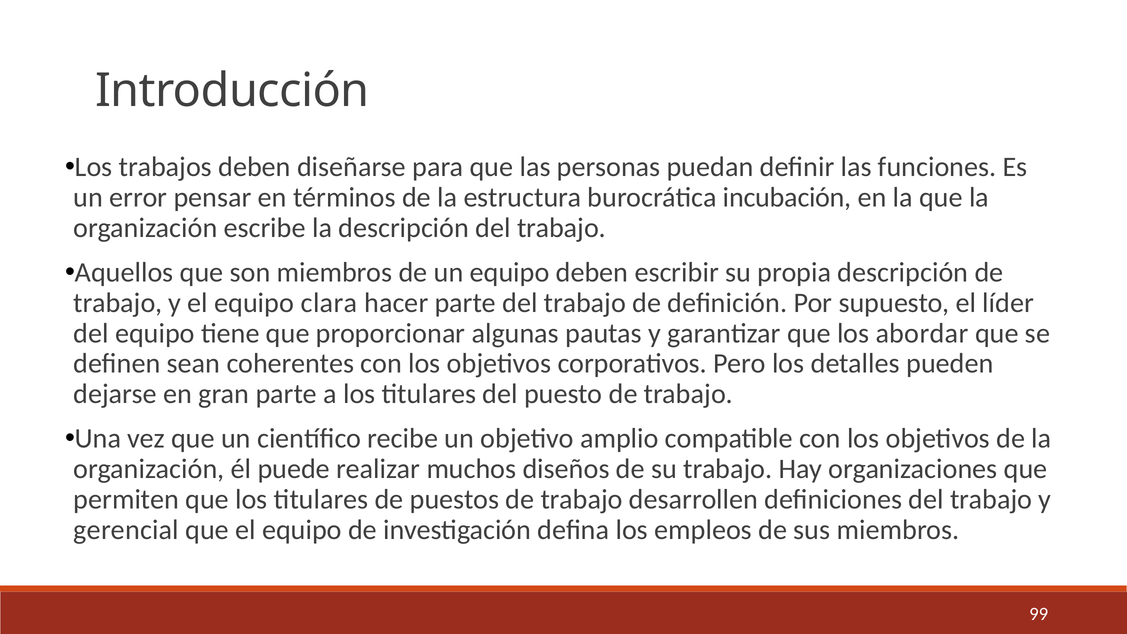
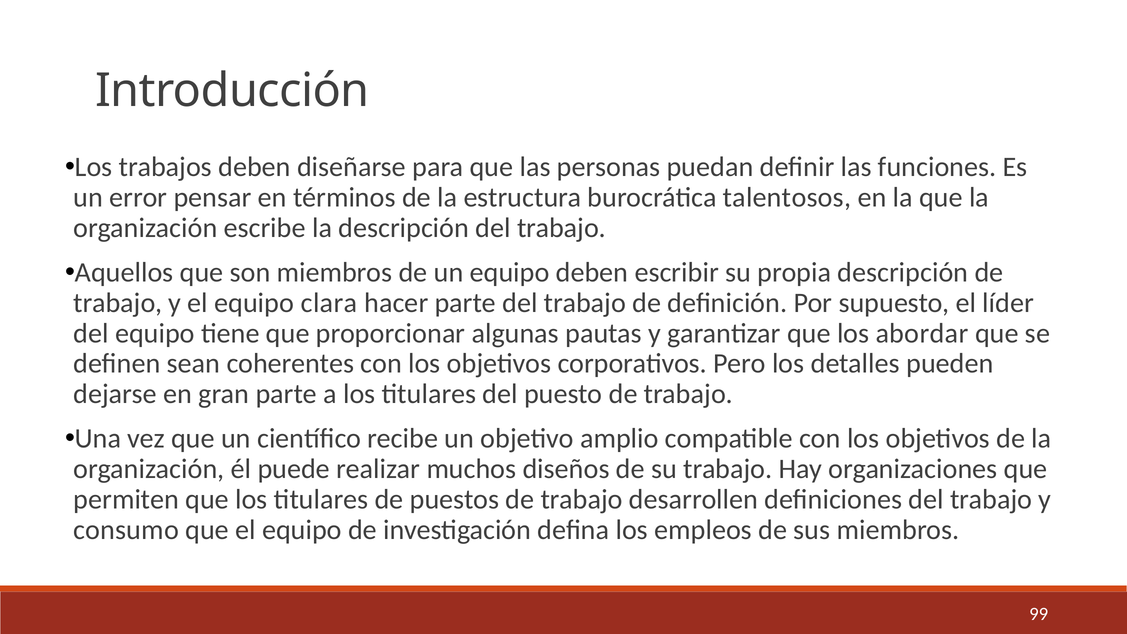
incubación: incubación -> talentosos (787, 197)
gerencial: gerencial -> consumo (126, 530)
